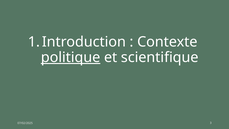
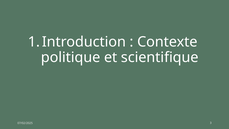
politique underline: present -> none (71, 57)
